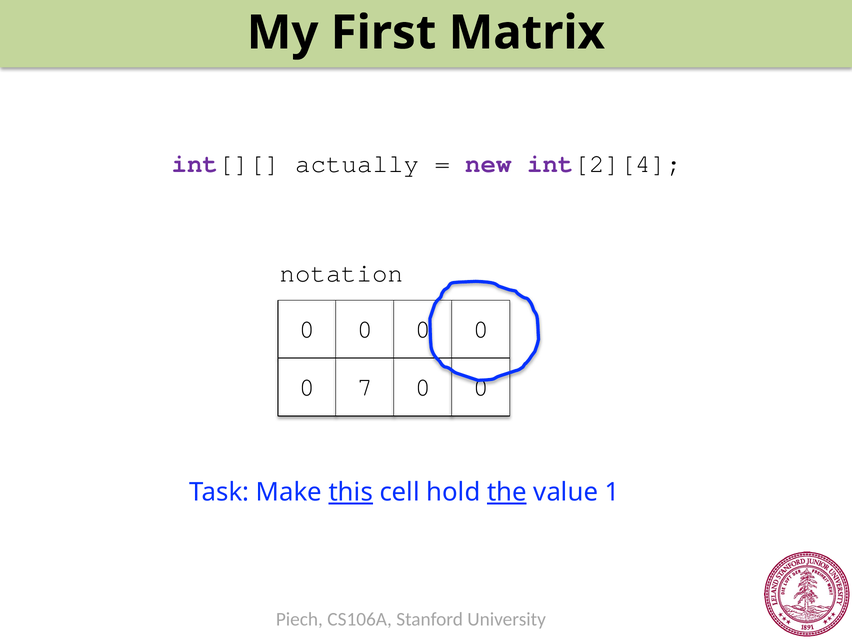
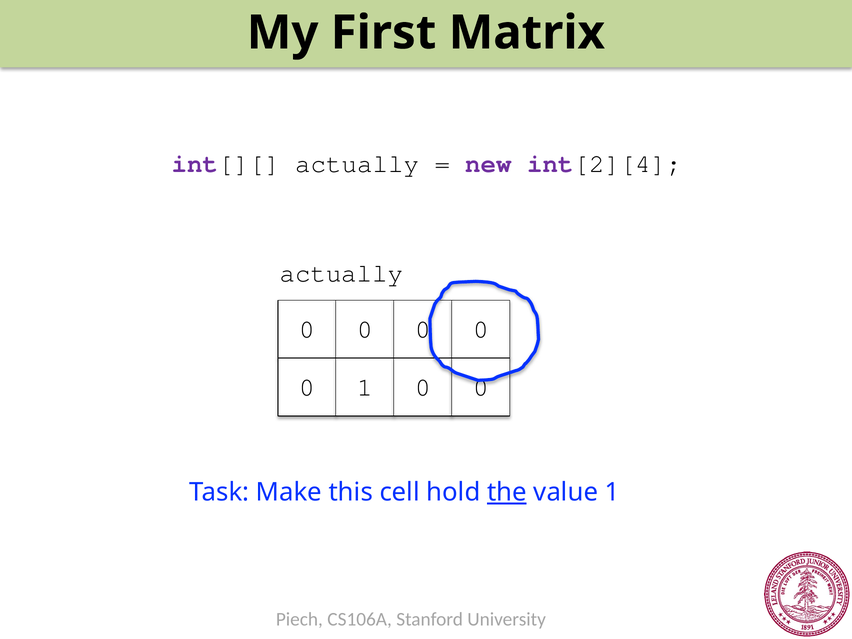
notation: notation -> actually (341, 273)
0 7: 7 -> 1 (365, 387)
this underline: present -> none (351, 492)
